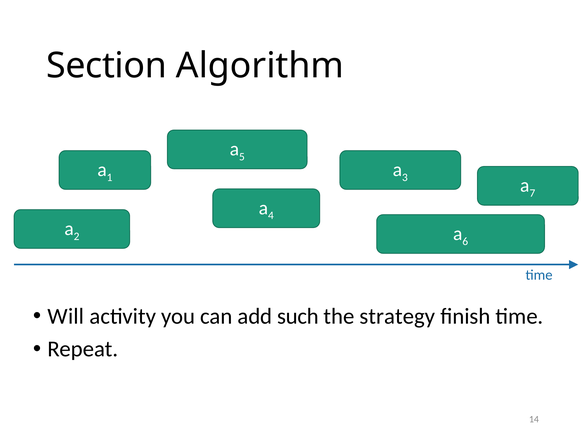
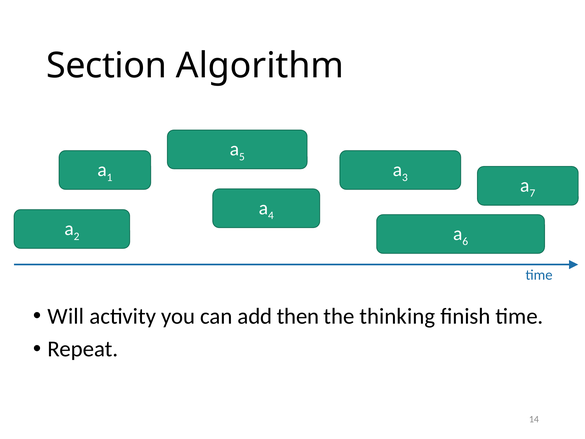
such: such -> then (298, 316)
strategy: strategy -> thinking (397, 316)
